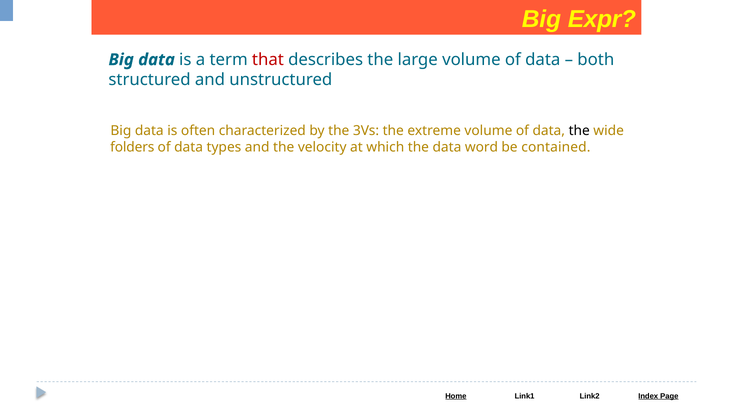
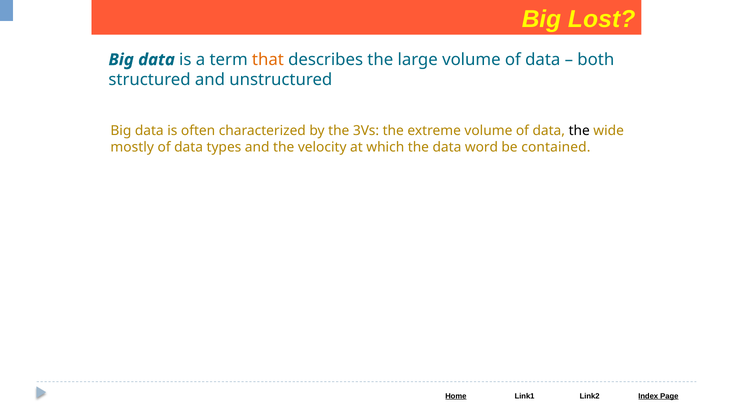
Expr: Expr -> Lost (602, 19)
that colour: red -> orange (268, 60)
folders: folders -> mostly (132, 147)
